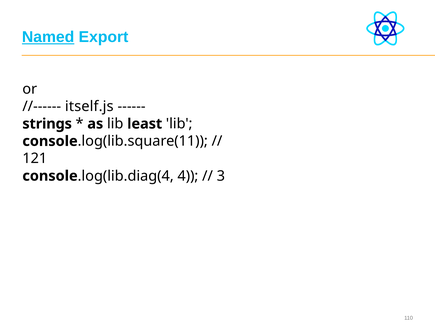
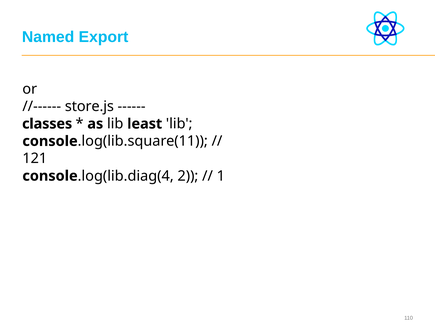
Named underline: present -> none (48, 37)
itself.js: itself.js -> store.js (89, 106)
strings: strings -> classes (47, 124)
4: 4 -> 2 (188, 176)
3: 3 -> 1 (221, 176)
